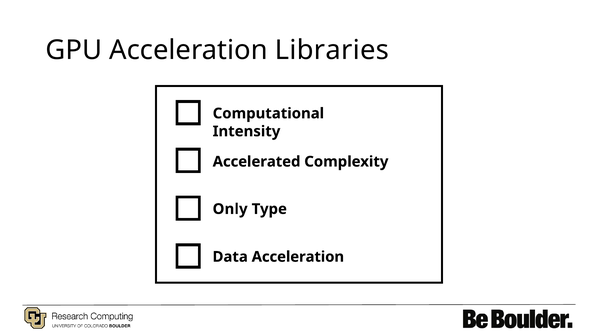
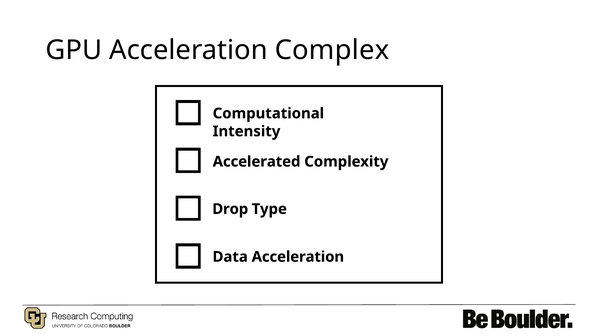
Libraries: Libraries -> Complex (332, 50)
Only: Only -> Drop (230, 209)
